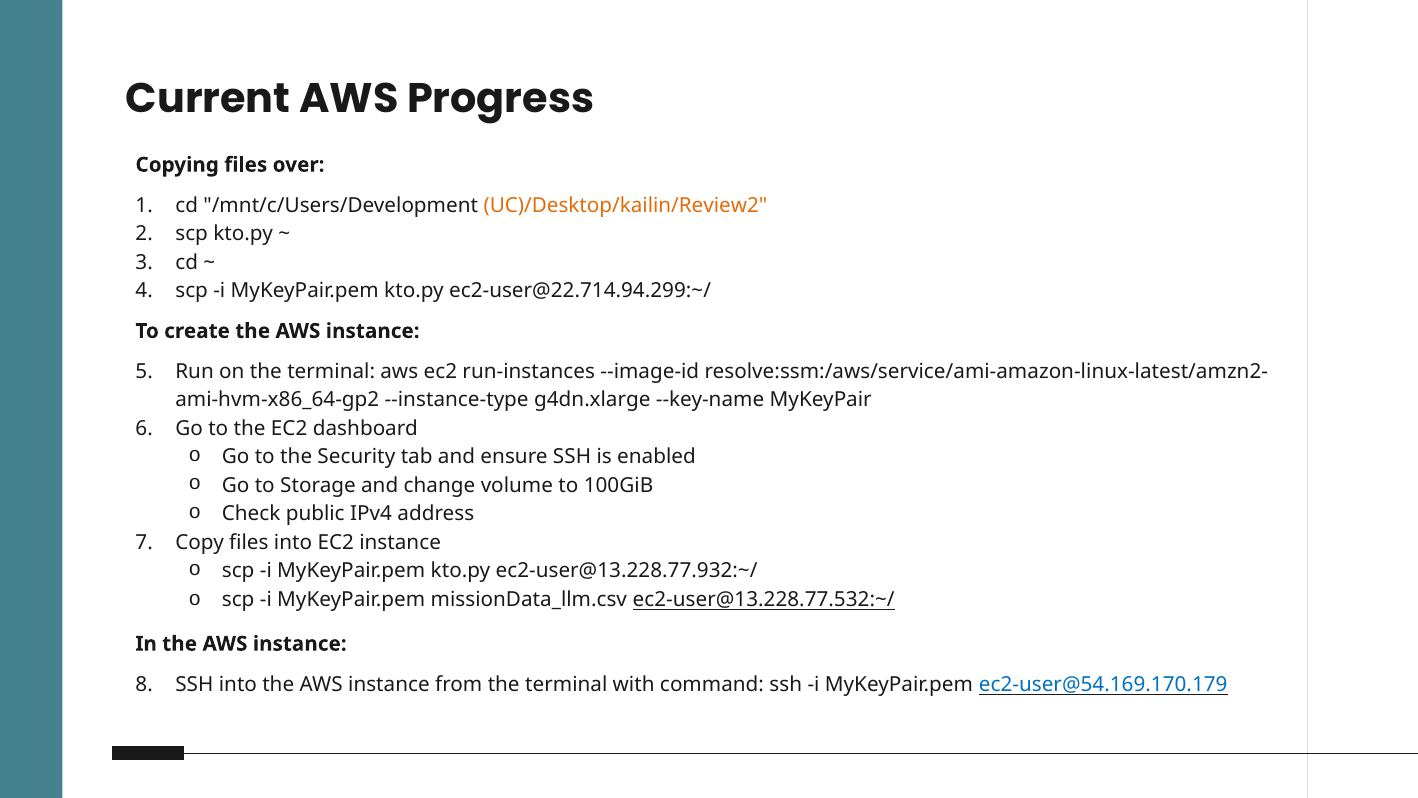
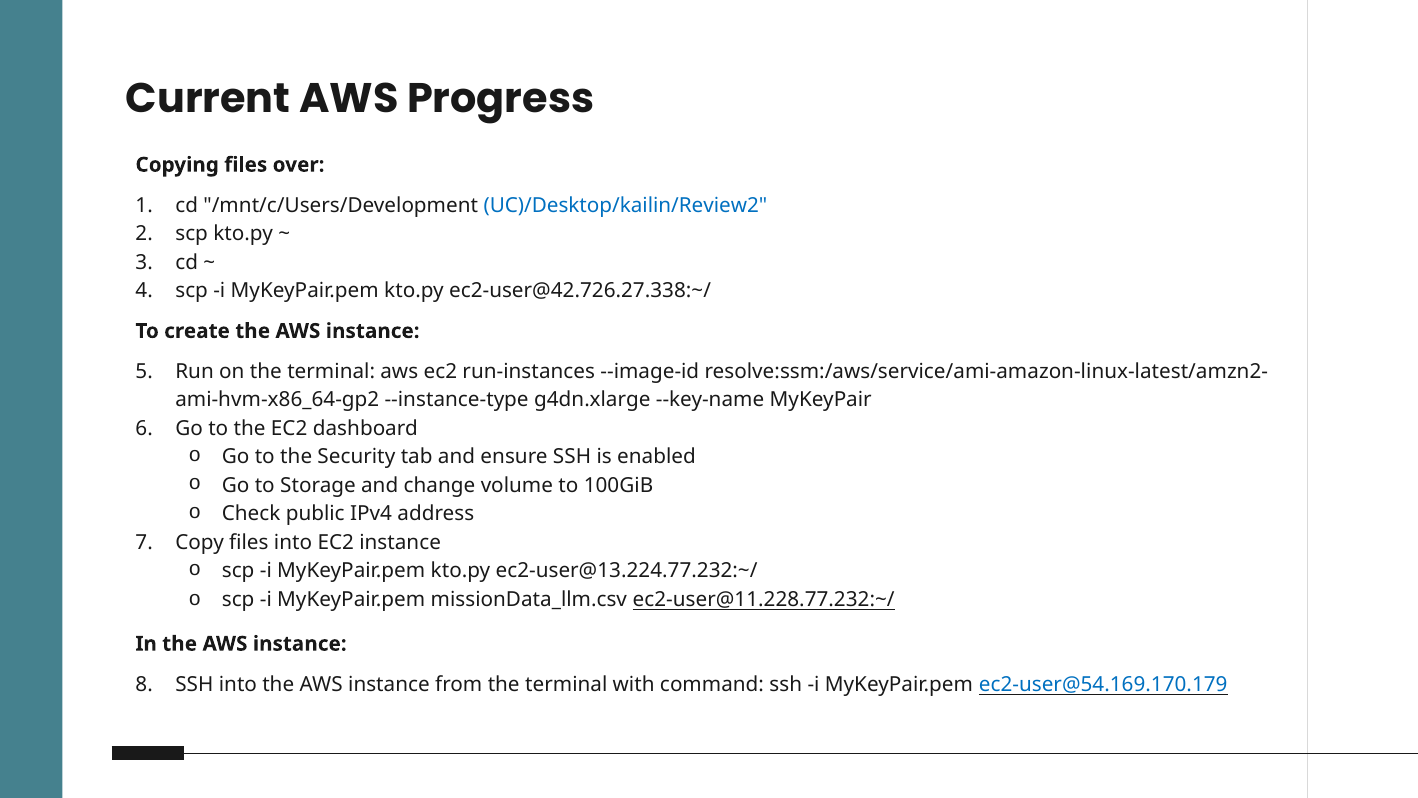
UC)/Desktop/kailin/Review2 colour: orange -> blue (625, 205)
ec2-user@22.714.94.299:~/: ec2-user@22.714.94.299:~/ -> ec2-user@42.726.27.338:~/ (580, 291)
ec2-user@13.228.77.932:~/: ec2-user@13.228.77.932:~/ -> ec2-user@13.224.77.232:~/ (627, 571)
ec2-user@13.228.77.532:~/: ec2-user@13.228.77.532:~/ -> ec2-user@11.228.77.232:~/ (764, 600)
